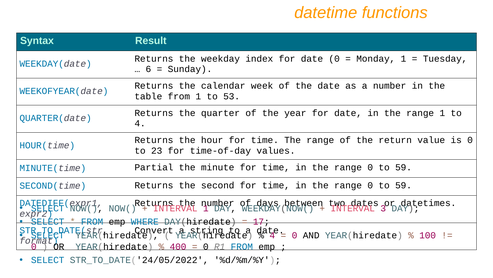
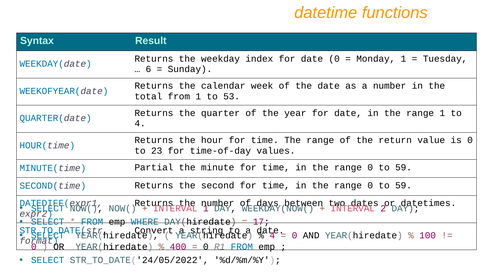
table: table -> total (148, 96)
3: 3 -> 2 (383, 208)
